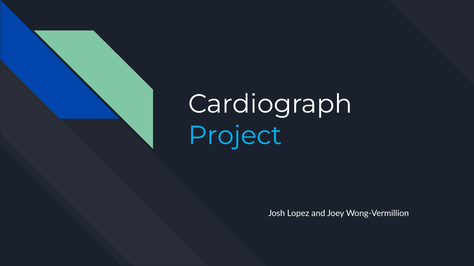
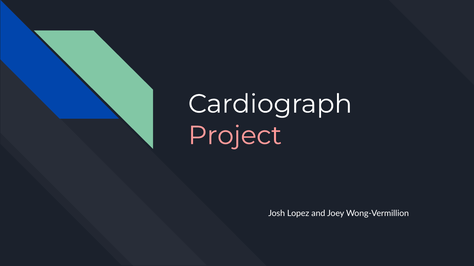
Project colour: light blue -> pink (235, 136)
